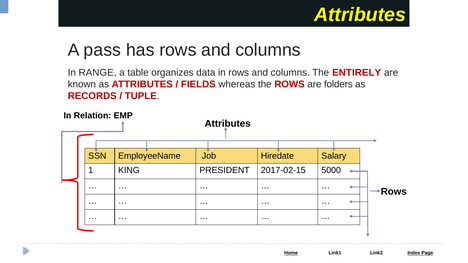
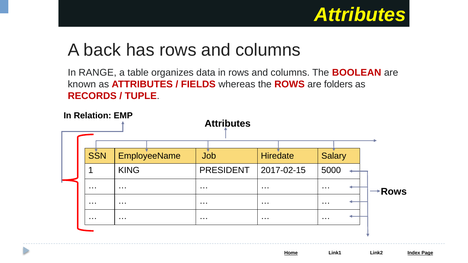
pass: pass -> back (102, 50)
ENTIRELY: ENTIRELY -> BOOLEAN (357, 73)
